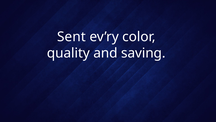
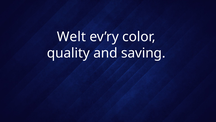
Sent: Sent -> Welt (71, 37)
